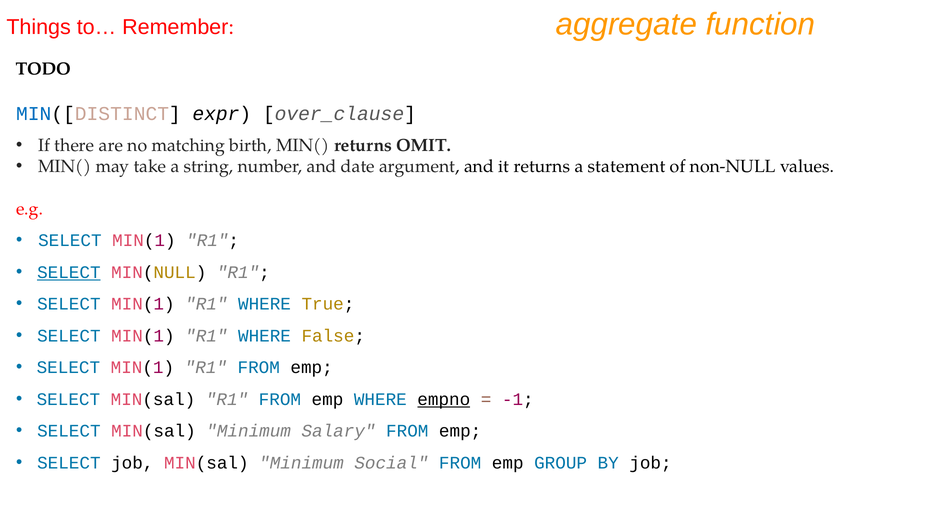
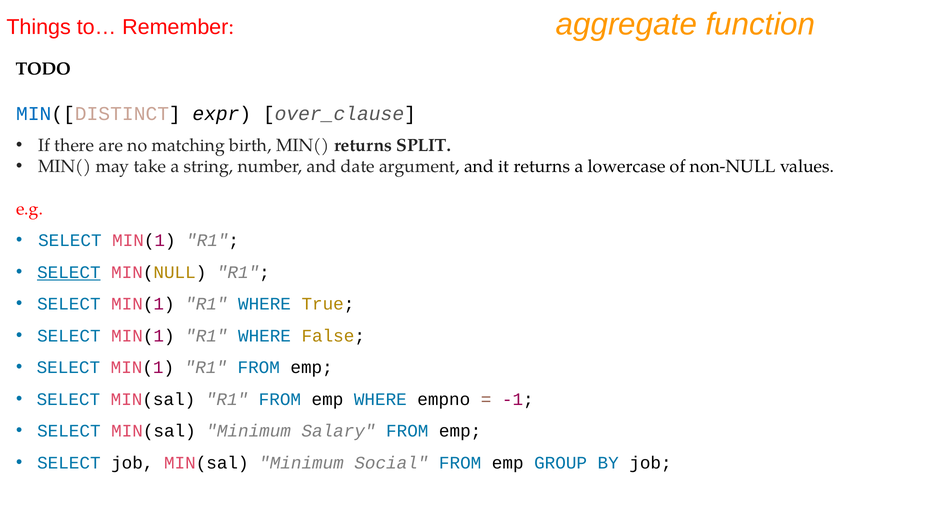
OMIT: OMIT -> SPLIT (424, 145)
statement: statement -> lowercase (627, 166)
empno underline: present -> none (444, 399)
